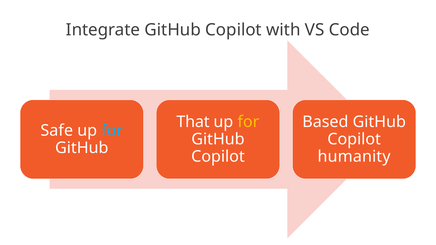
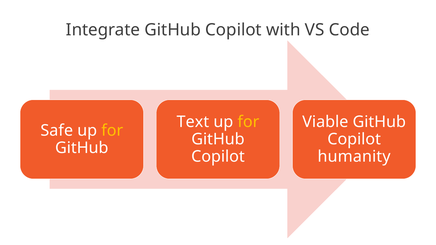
That: That -> Text (193, 122)
Based: Based -> Viable (325, 122)
for colour: light blue -> yellow (112, 131)
